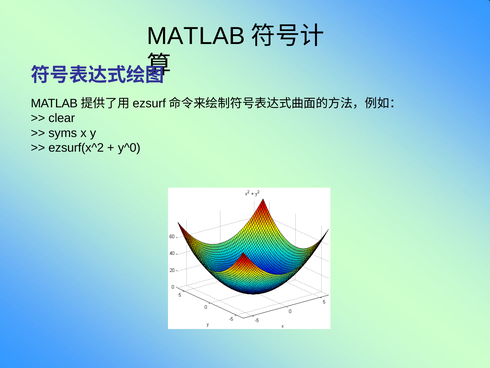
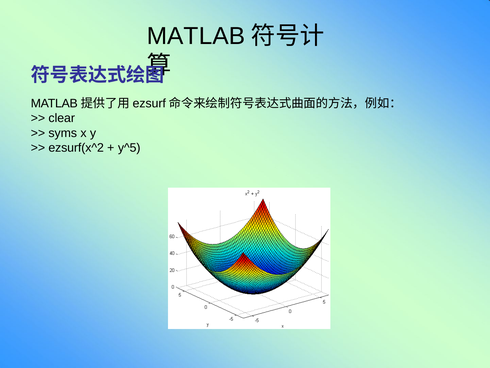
y^0: y^0 -> y^5 (129, 147)
